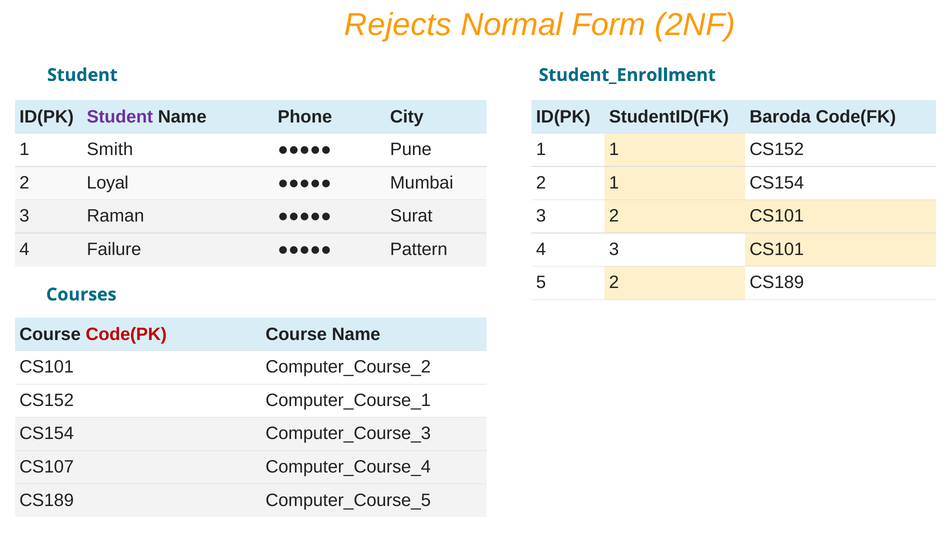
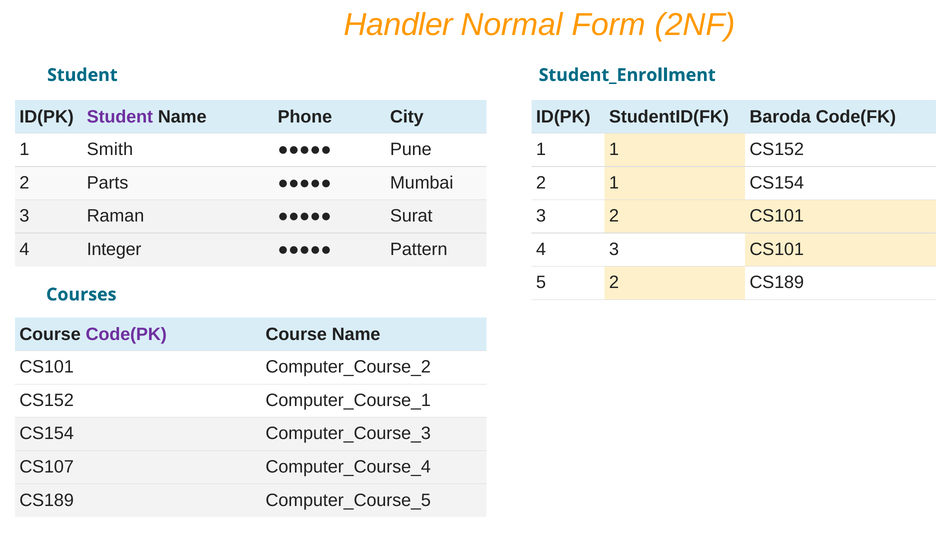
Rejects: Rejects -> Handler (398, 25)
Loyal: Loyal -> Parts (108, 183)
Failure: Failure -> Integer (114, 249)
Code(PK colour: red -> purple (126, 334)
